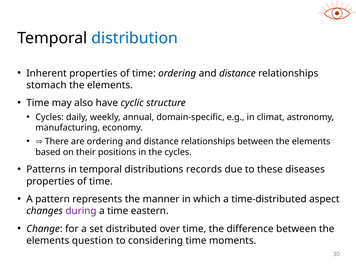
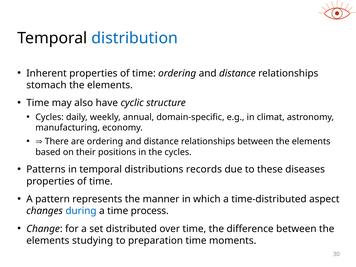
during colour: purple -> blue (81, 211)
eastern: eastern -> process (150, 211)
question: question -> studying (93, 241)
considering: considering -> preparation (156, 241)
